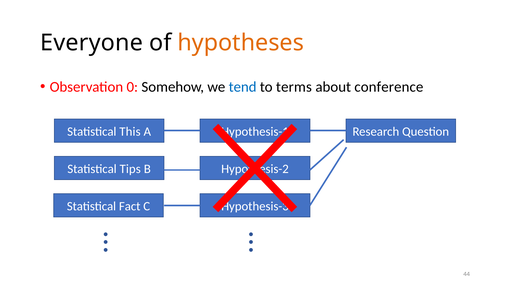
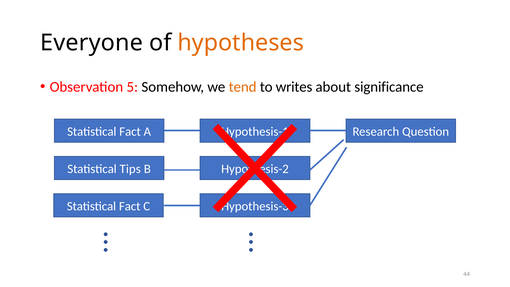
0: 0 -> 5 (132, 87)
tend colour: blue -> orange (243, 87)
terms: terms -> writes (294, 87)
conference: conference -> significance (389, 87)
This: This -> Fact (130, 131)
